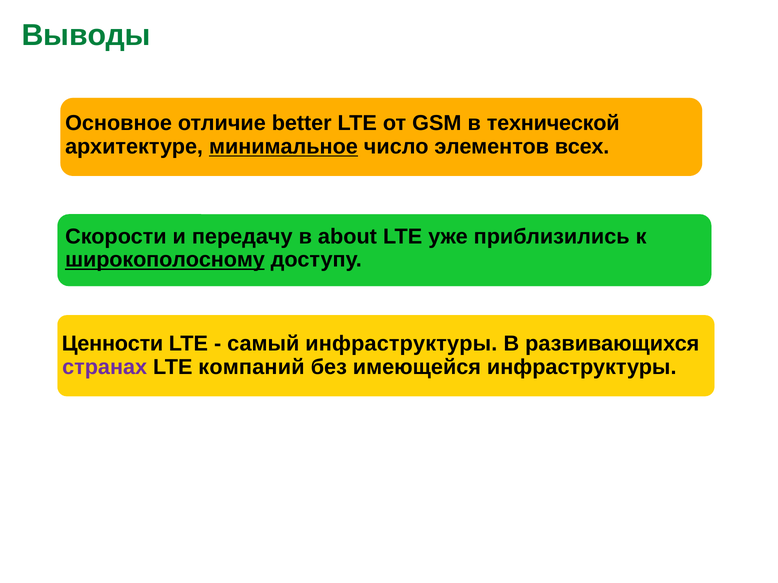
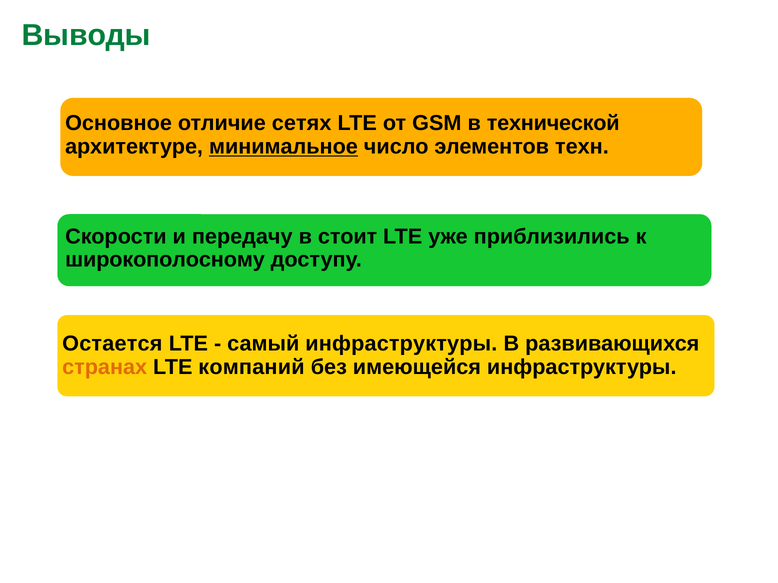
better: better -> сетях (302, 123)
всех: всех -> техн (582, 147)
about: about -> стоит (348, 237)
широкополосному underline: present -> none (165, 260)
Ценности: Ценности -> Остается (112, 344)
странах colour: purple -> orange (105, 367)
